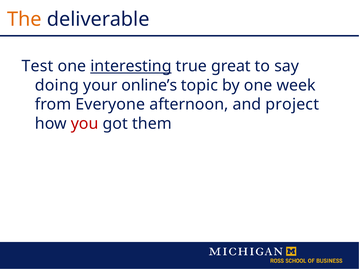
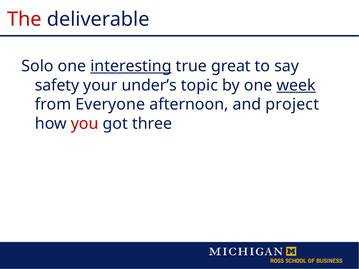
The colour: orange -> red (24, 19)
Test: Test -> Solo (38, 66)
doing: doing -> safety (57, 85)
online’s: online’s -> under’s (149, 85)
week underline: none -> present (296, 85)
them: them -> three (152, 124)
